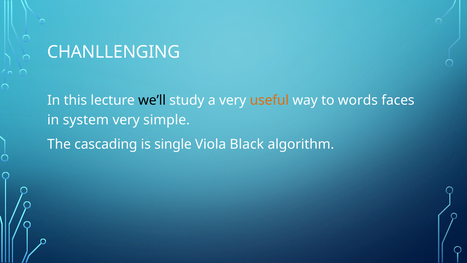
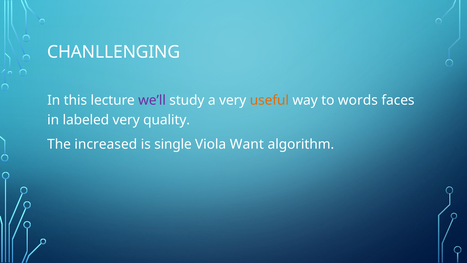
we’ll colour: black -> purple (152, 100)
system: system -> labeled (86, 120)
simple: simple -> quality (167, 120)
cascading: cascading -> increased (106, 144)
Black: Black -> Want (247, 144)
